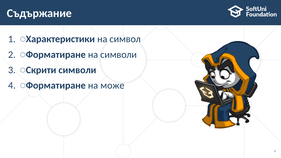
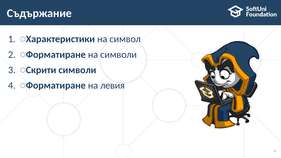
може: може -> левия (113, 85)
